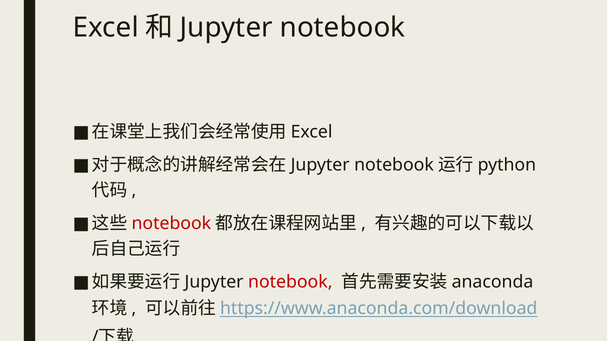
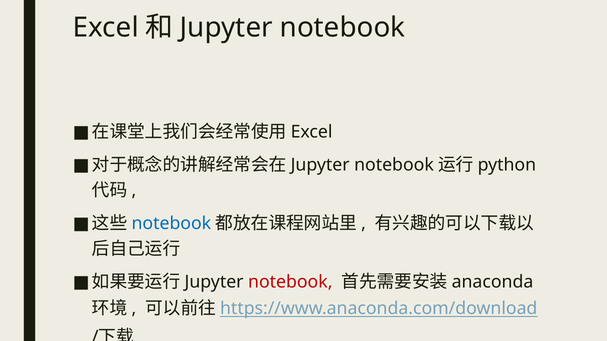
notebook colour: red -> blue (171, 224)
